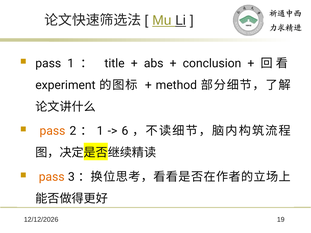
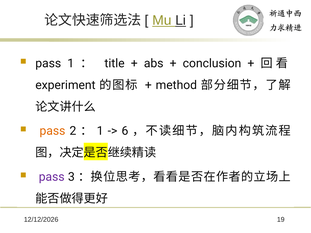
pass colour: orange -> purple (52, 177)
